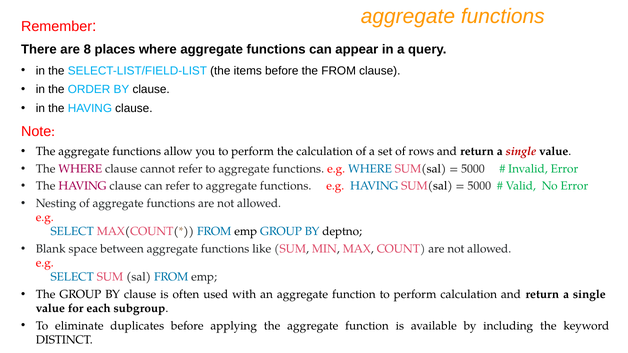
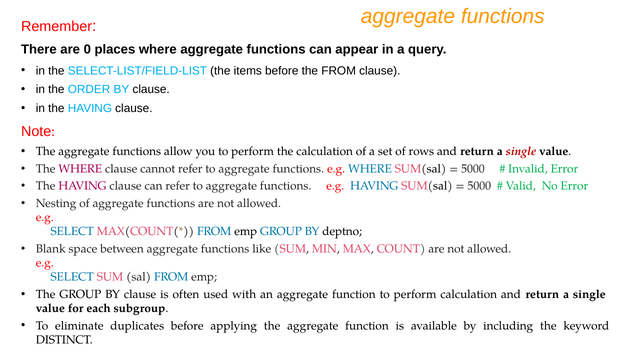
8: 8 -> 0 (87, 50)
